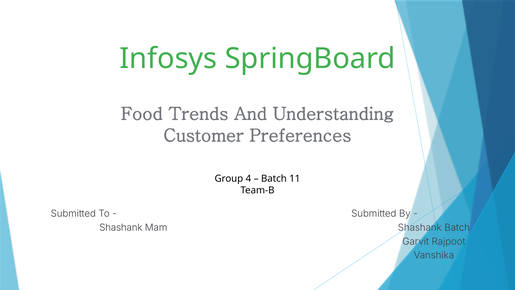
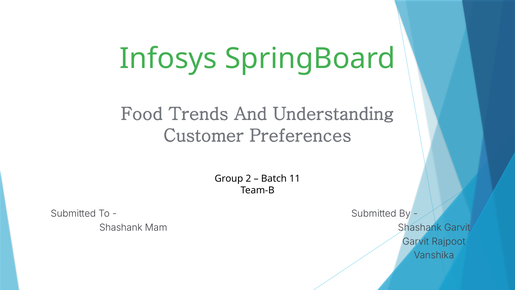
4: 4 -> 2 (248, 179)
Shashank Batch: Batch -> Garvit (457, 227)
